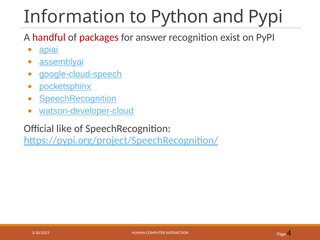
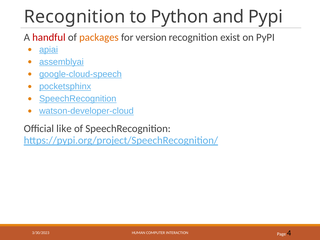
Information: Information -> Recognition (75, 17)
packages colour: red -> orange (99, 37)
answer: answer -> version (151, 37)
